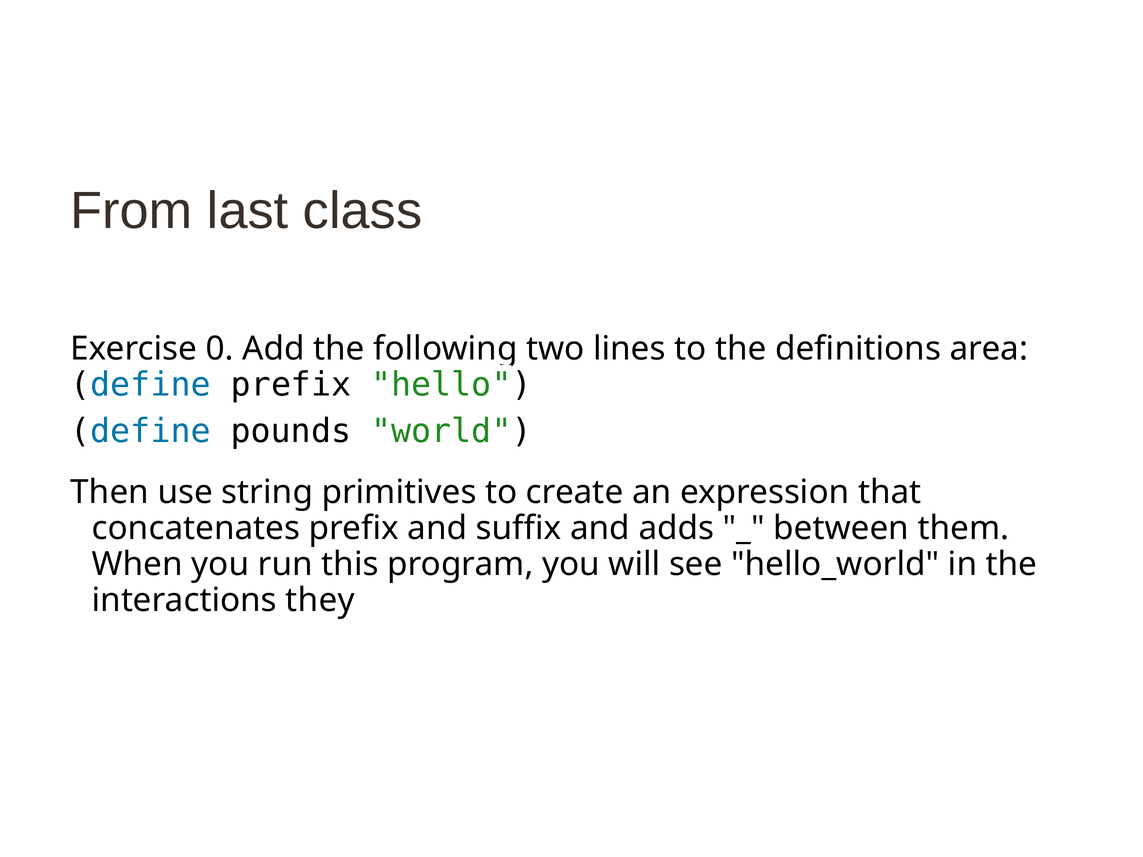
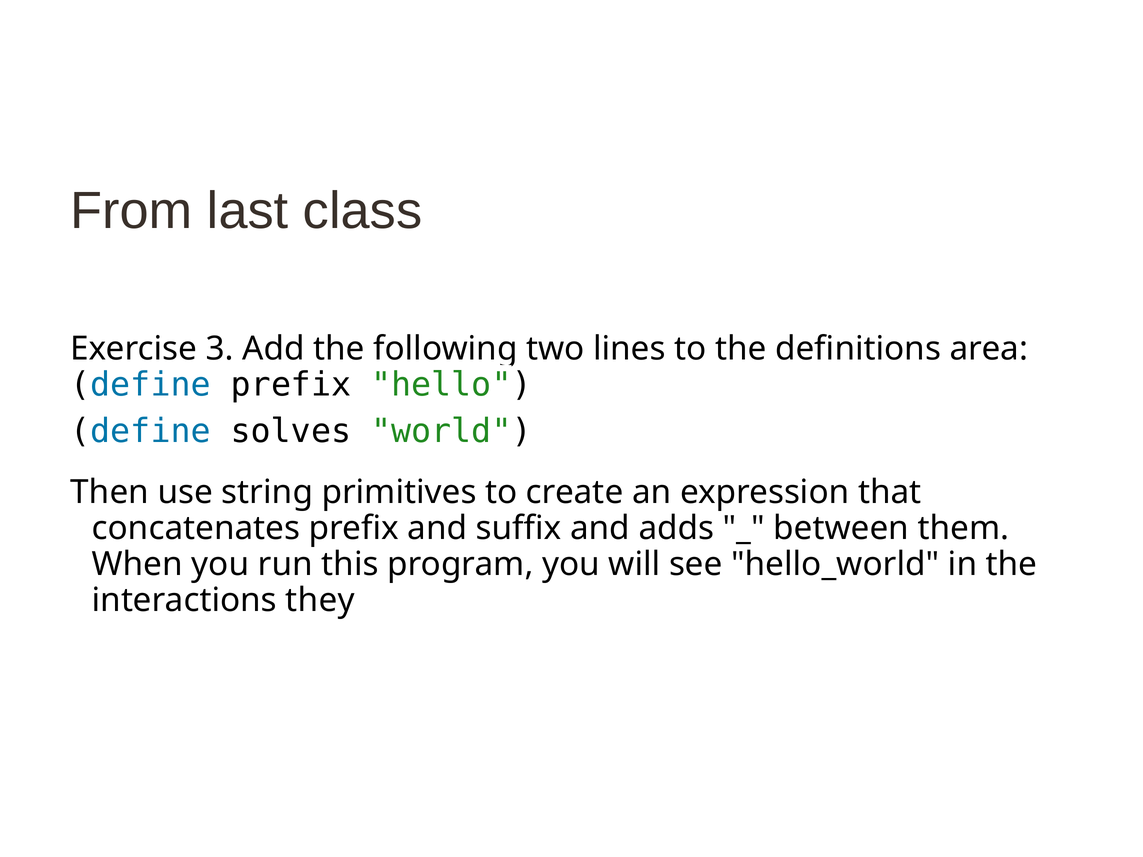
0: 0 -> 3 (220, 349)
pounds: pounds -> solves (291, 432)
